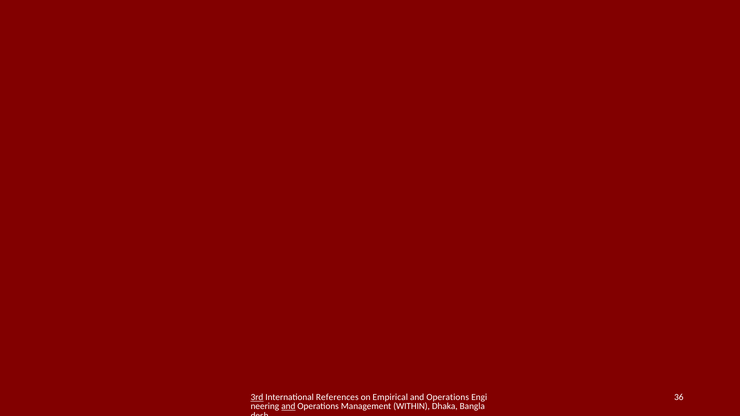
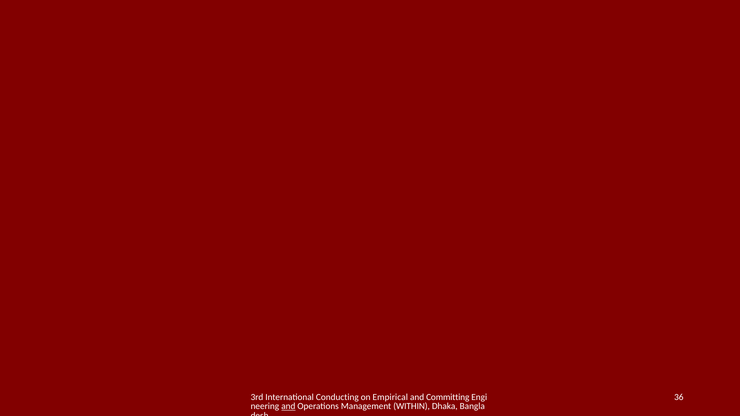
3rd underline: present -> none (257, 397)
References: References -> Conducting (337, 397)
Operations: Operations -> Committing (448, 397)
